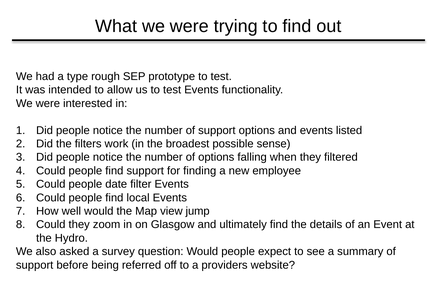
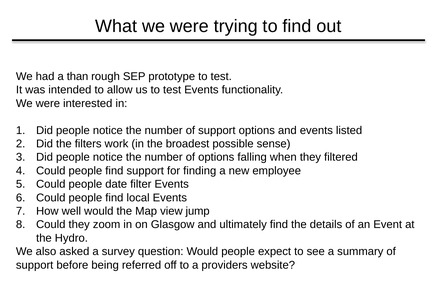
type: type -> than (78, 76)
